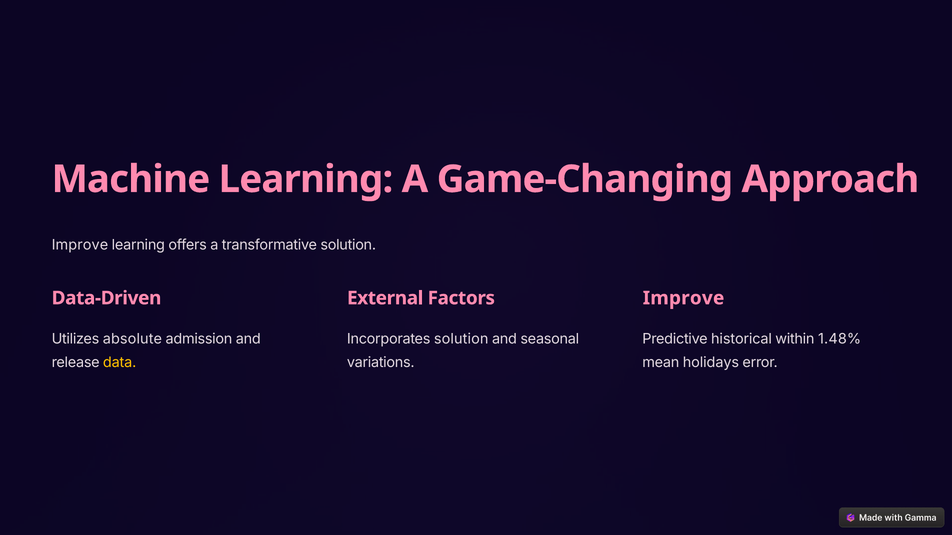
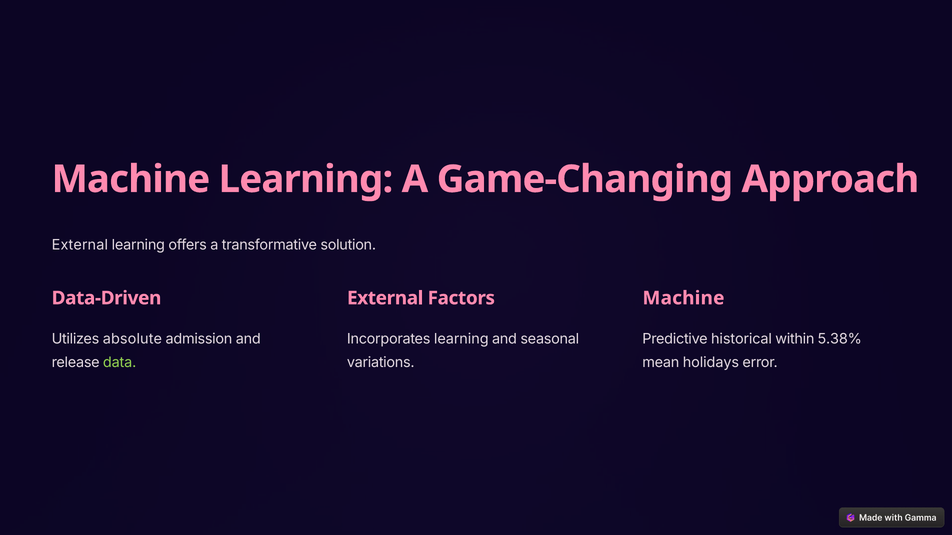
Improve: Improve -> External (80, 245)
Improve: Improve -> Machine (683, 298)
Incorporates solution: solution -> learning (461, 339)
1.48%: 1.48% -> 5.38% (840, 339)
data colour: yellow -> light green (120, 363)
